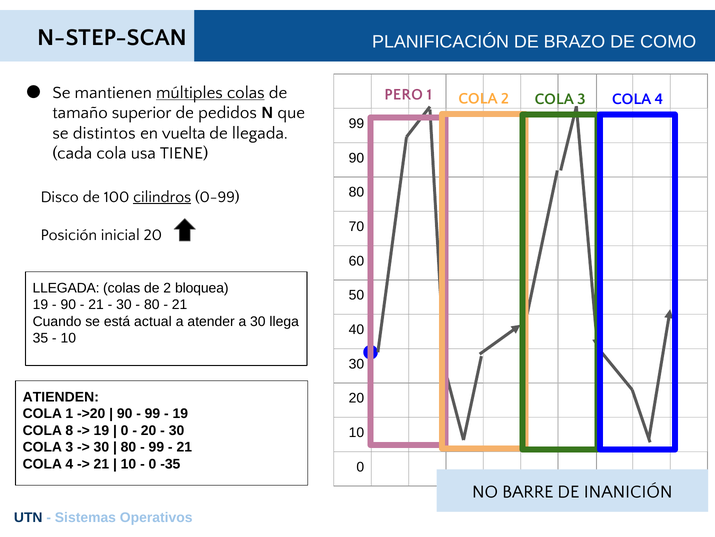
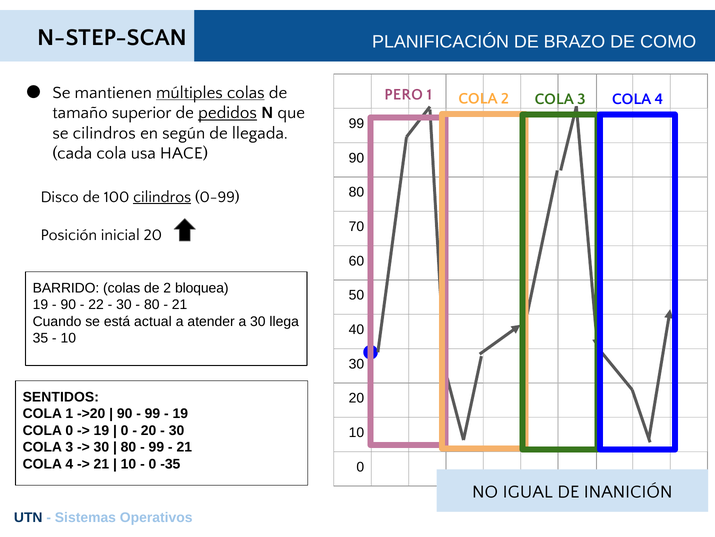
pedidos underline: none -> present (228, 113)
se distintos: distintos -> cilindros (104, 133)
vuelta: vuelta -> según (184, 133)
TIENE: TIENE -> HACE (184, 153)
LLEGADA: LLEGADA -> BARRIDO (66, 288)
21: 21 -> 22 (96, 304)
ATIENDEN: ATIENDEN -> SENTIDOS (61, 397)
COLA 8: 8 -> 0 (69, 430)
BARRE: BARRE -> IGUAL (528, 491)
